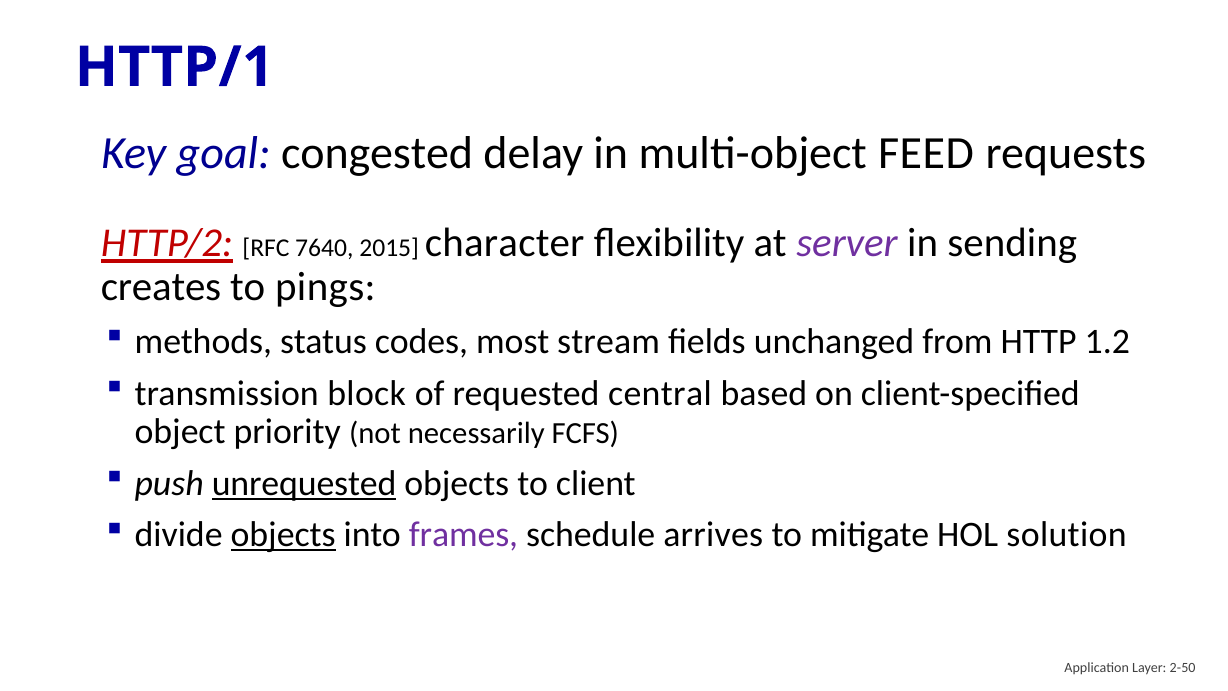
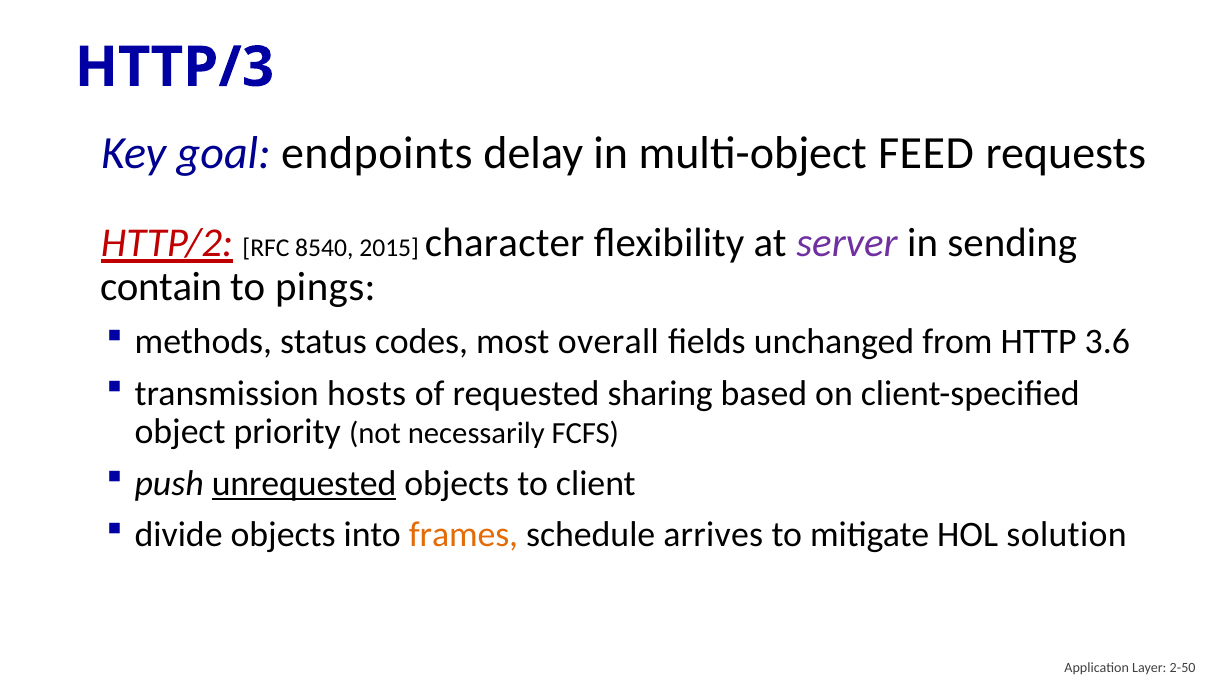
HTTP/1: HTTP/1 -> HTTP/3 (174, 67)
congested: congested -> endpoints (377, 154)
7640: 7640 -> 8540 (324, 248)
creates: creates -> contain (161, 287)
stream: stream -> overall (608, 342)
1.2: 1.2 -> 3.6 (1107, 342)
block: block -> hosts (367, 393)
central: central -> sharing (660, 393)
objects underline: present -> none (283, 535)
frames colour: purple -> orange (464, 535)
